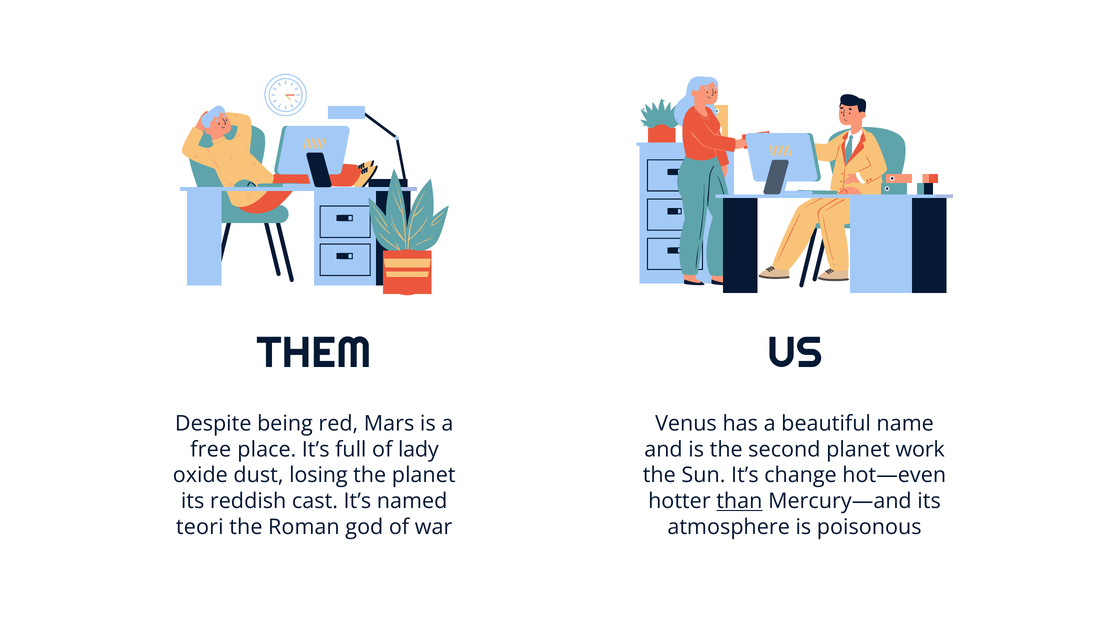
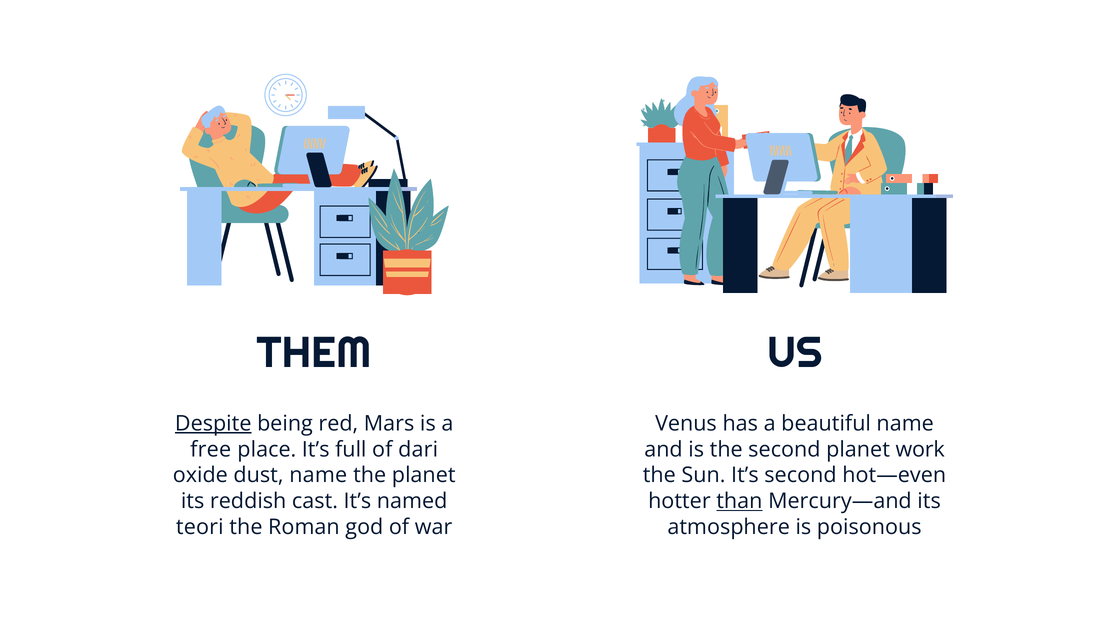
Despite underline: none -> present (213, 423)
lady: lady -> dari (418, 449)
dust losing: losing -> name (318, 475)
It’s change: change -> second (800, 475)
